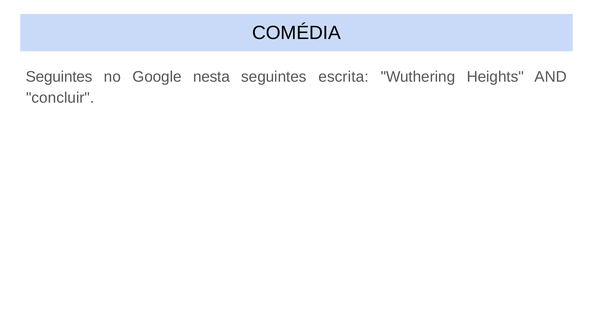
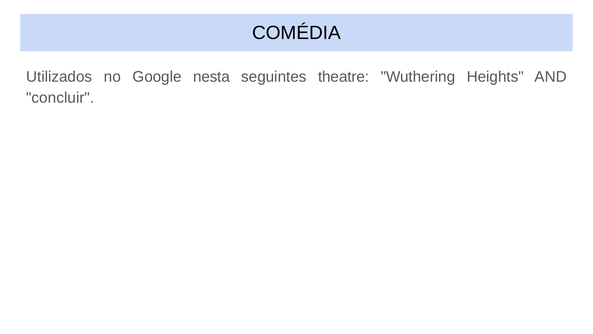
Seguintes: Seguintes -> Utilizados (59, 77)
escrita: escrita -> theatre (344, 77)
